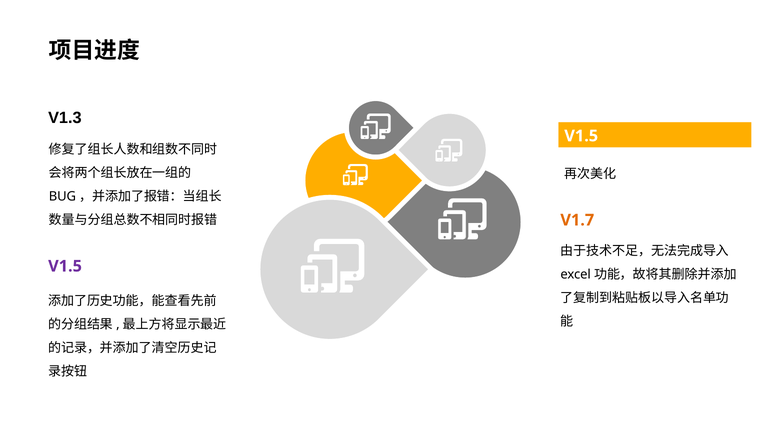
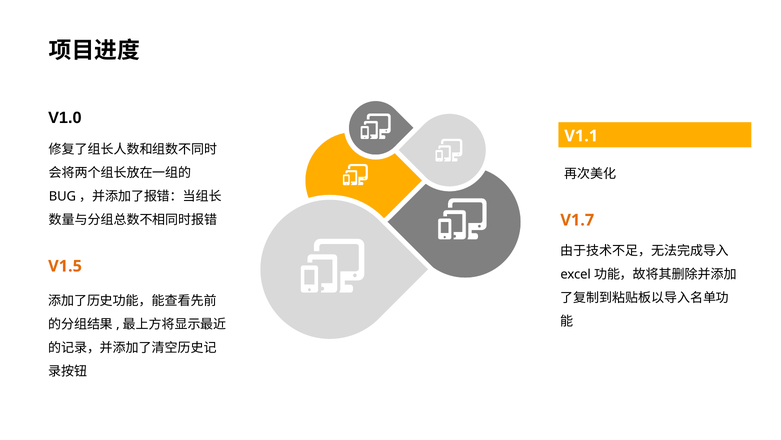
V1.3: V1.3 -> V1.0 (65, 118)
V1.5: V1.5 -> V1.1 (581, 136)
V1.5 colour: purple -> orange (65, 266)
